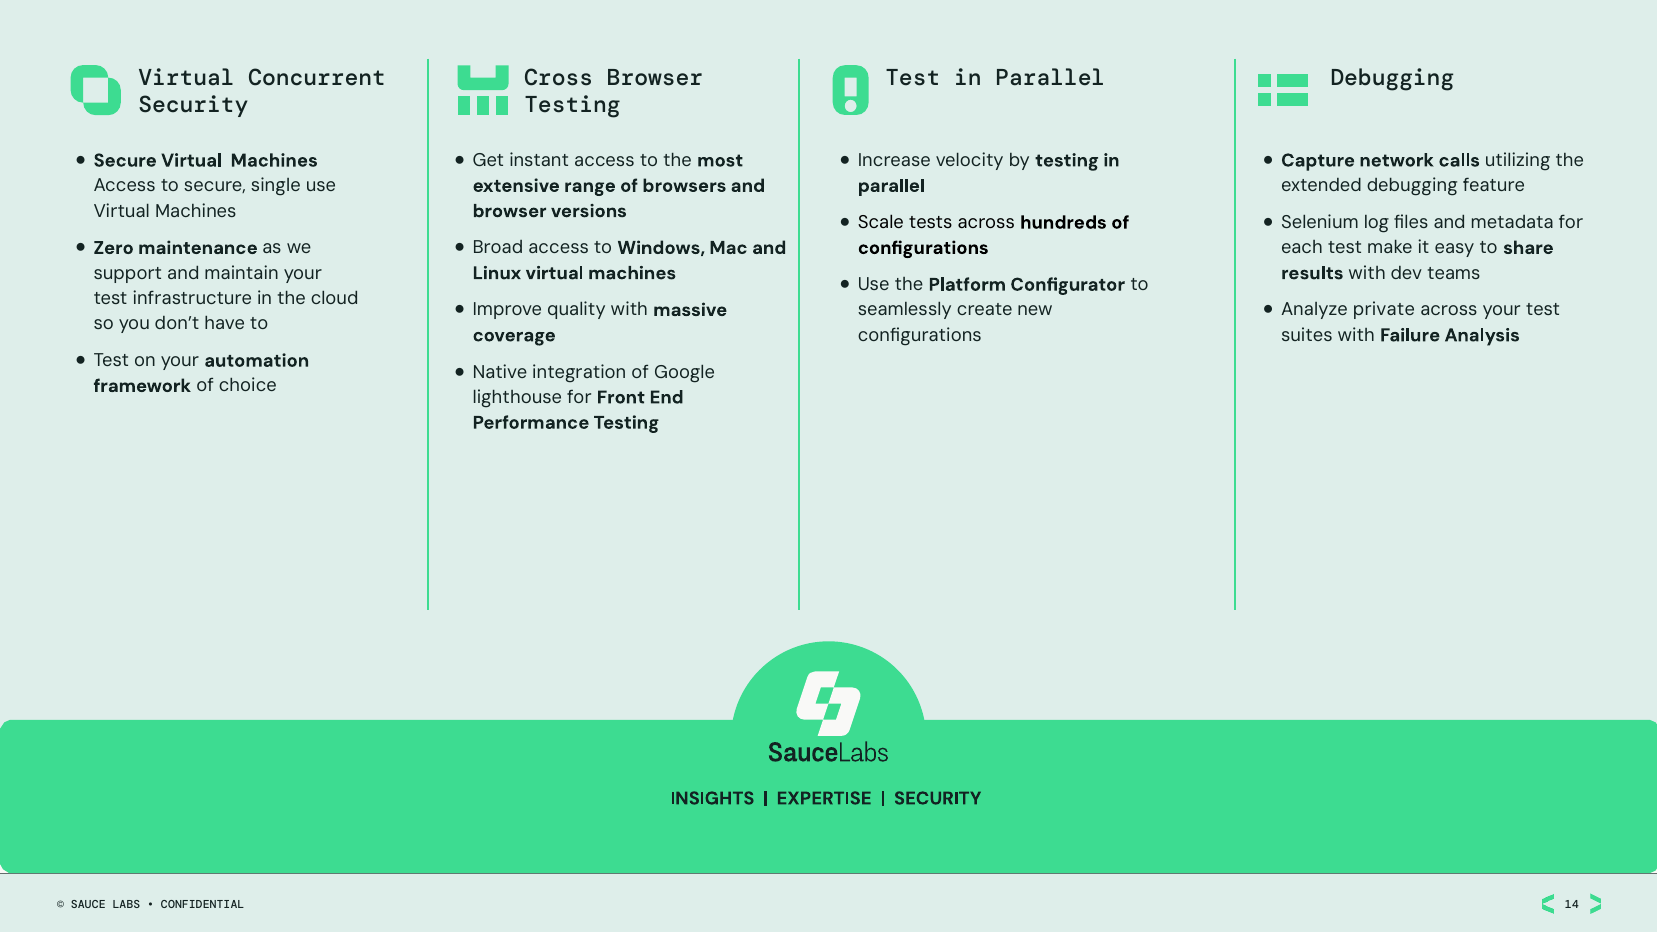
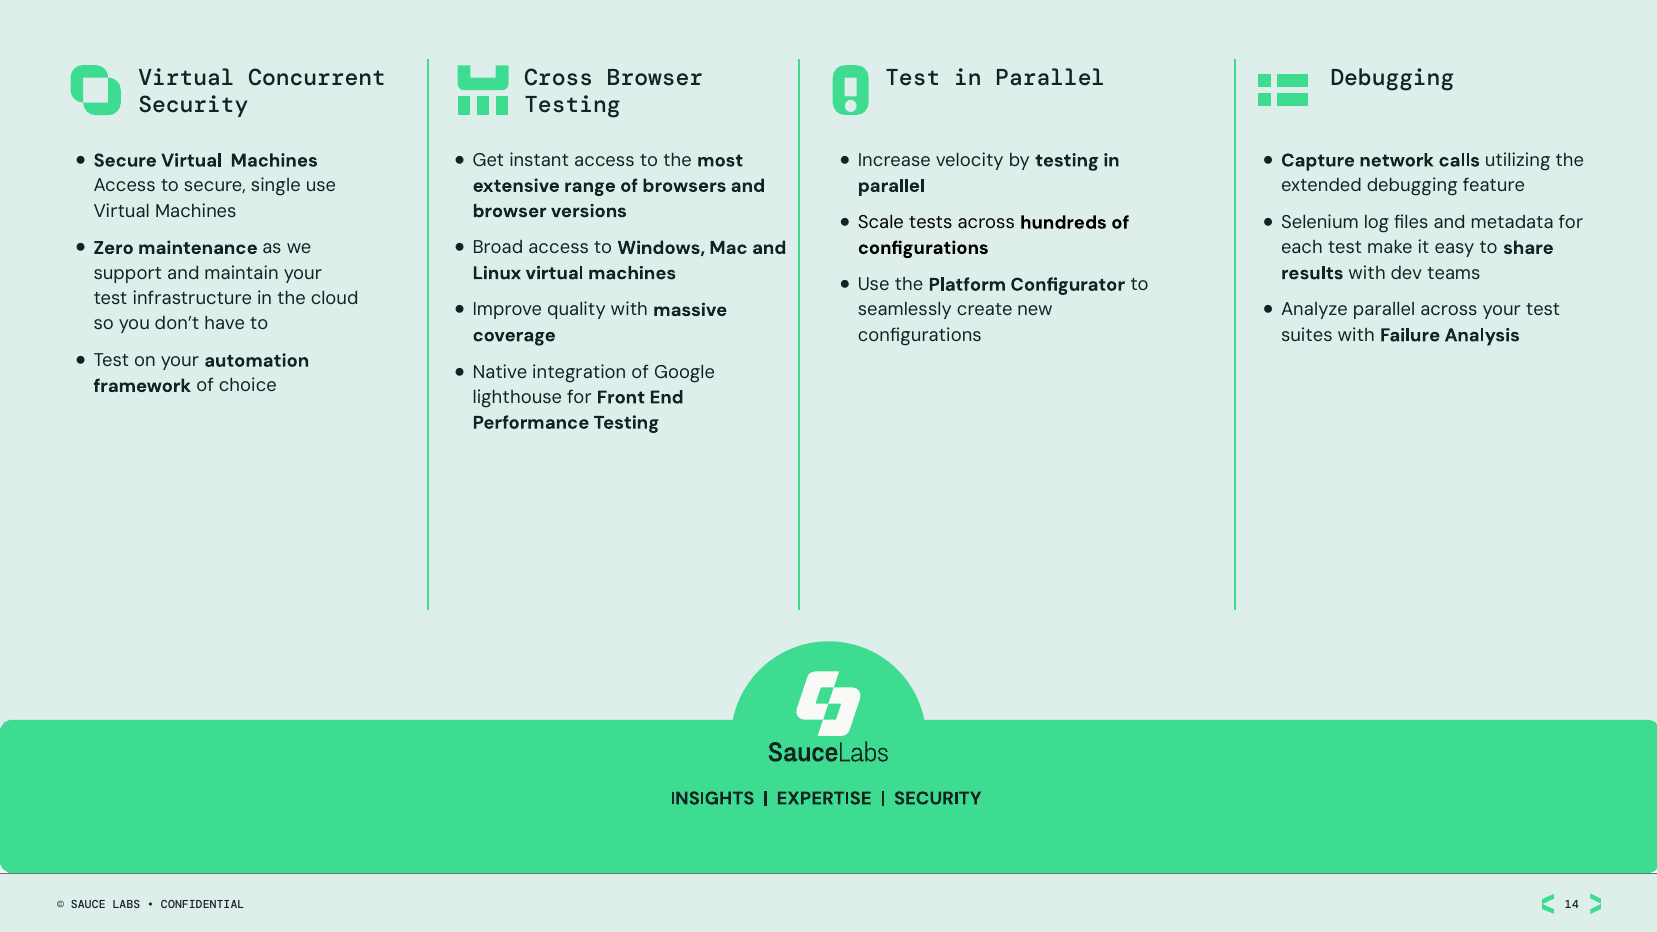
Analyze private: private -> parallel (1384, 310)
